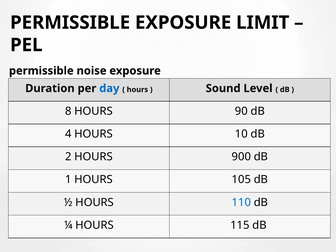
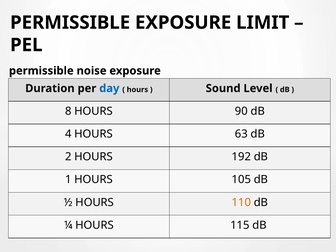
10: 10 -> 63 (241, 134)
900: 900 -> 192 (241, 157)
110 colour: blue -> orange (241, 202)
